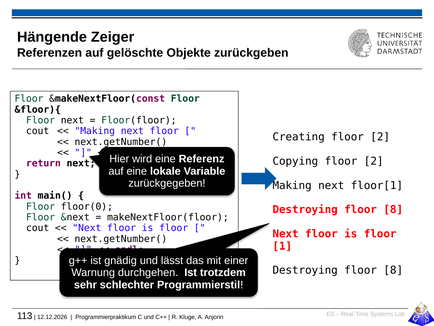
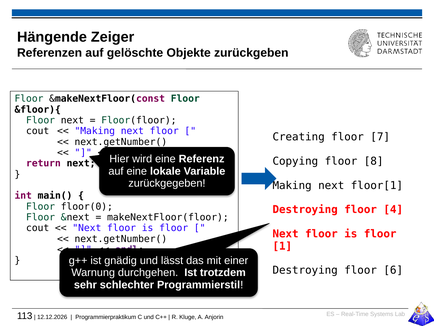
Creating floor 2: 2 -> 7 (380, 137)
Copying floor 2: 2 -> 8 (374, 161)
8: 8 -> 4 (393, 209)
8: 8 -> 6 (393, 270)
